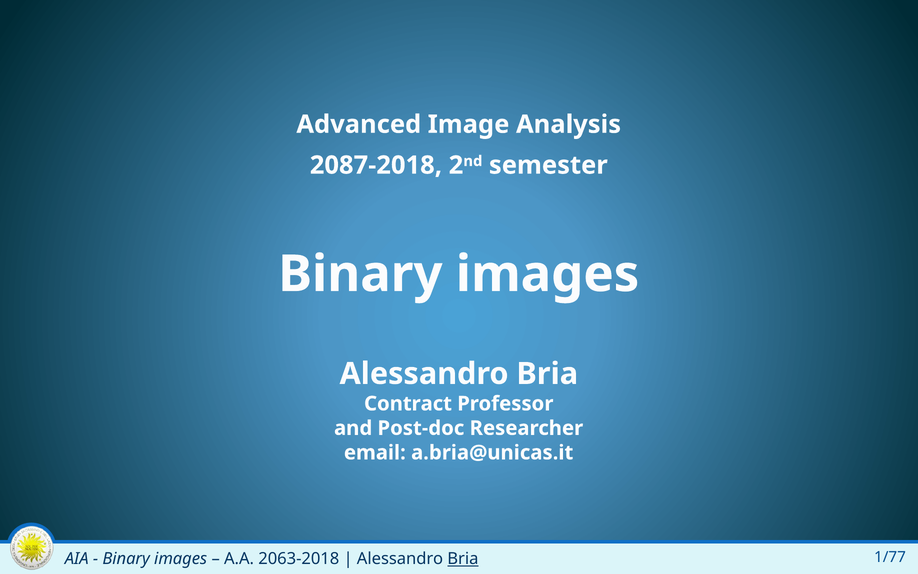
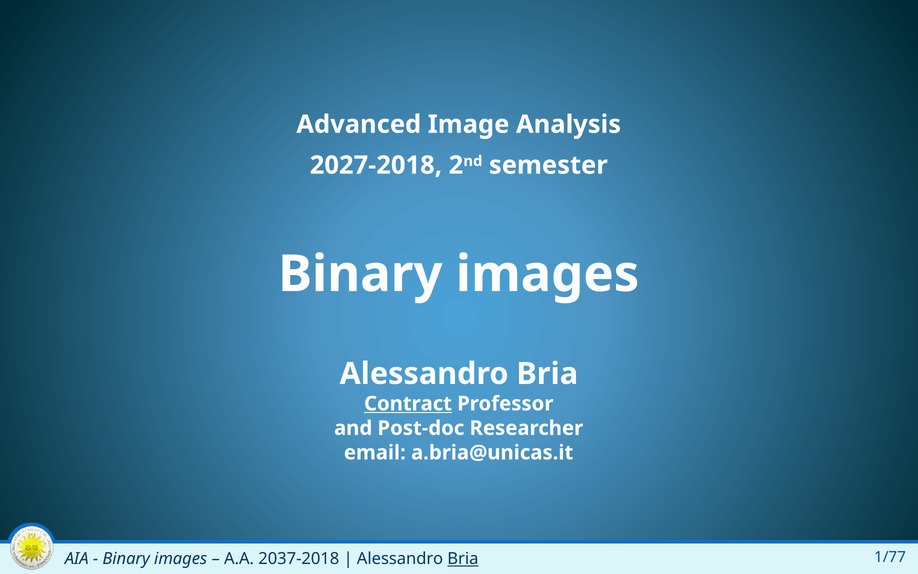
2087-2018: 2087-2018 -> 2027-2018 (376, 165)
Contract underline: none -> present (408, 404)
2063-2018: 2063-2018 -> 2037-2018 (299, 559)
